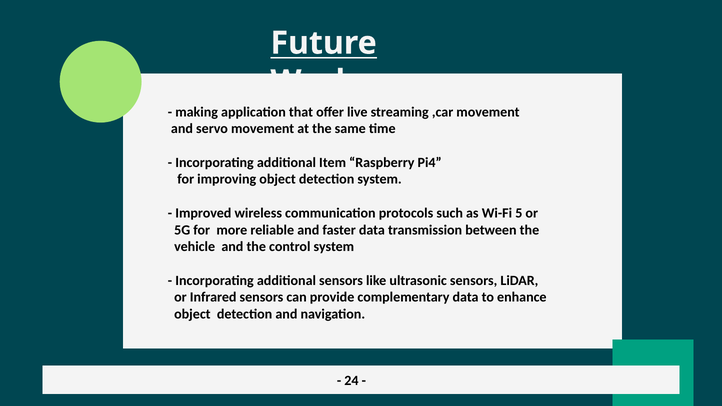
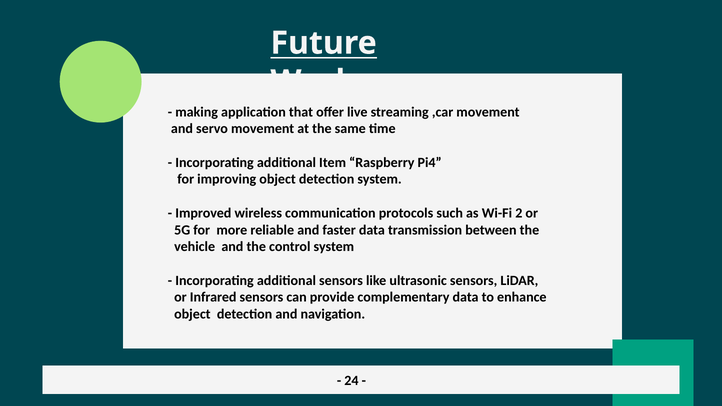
5: 5 -> 2 (519, 213)
